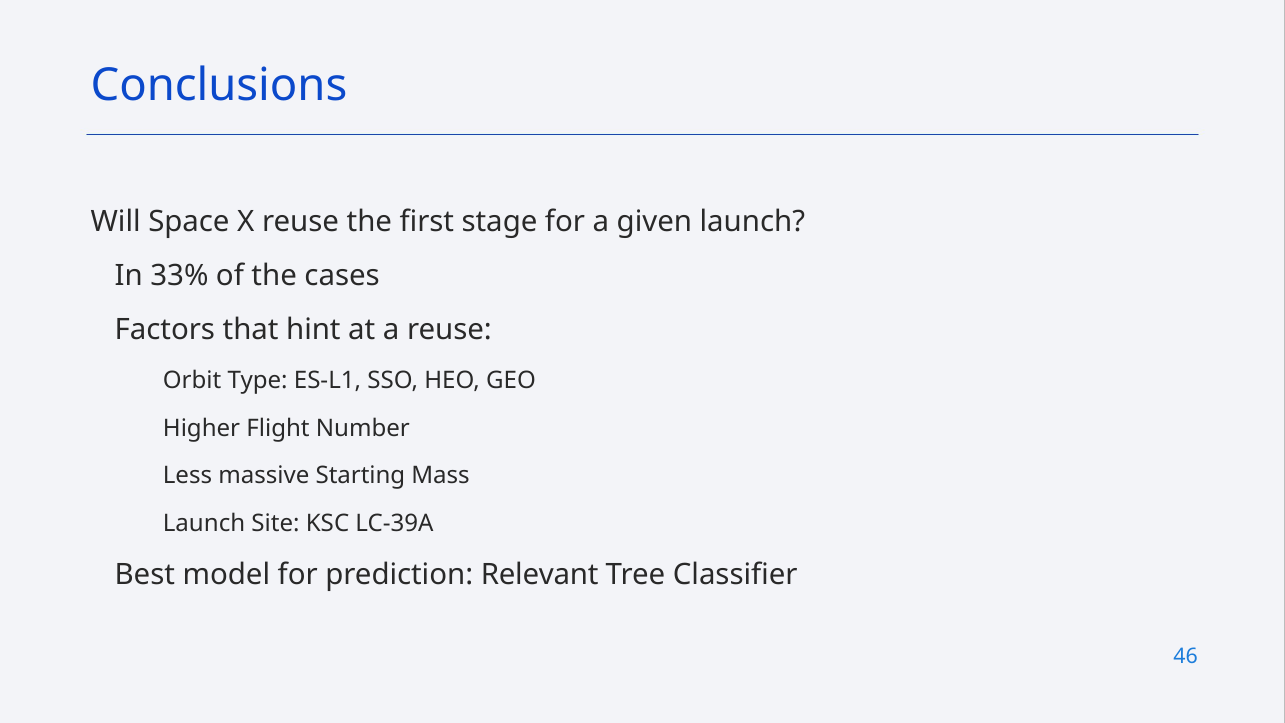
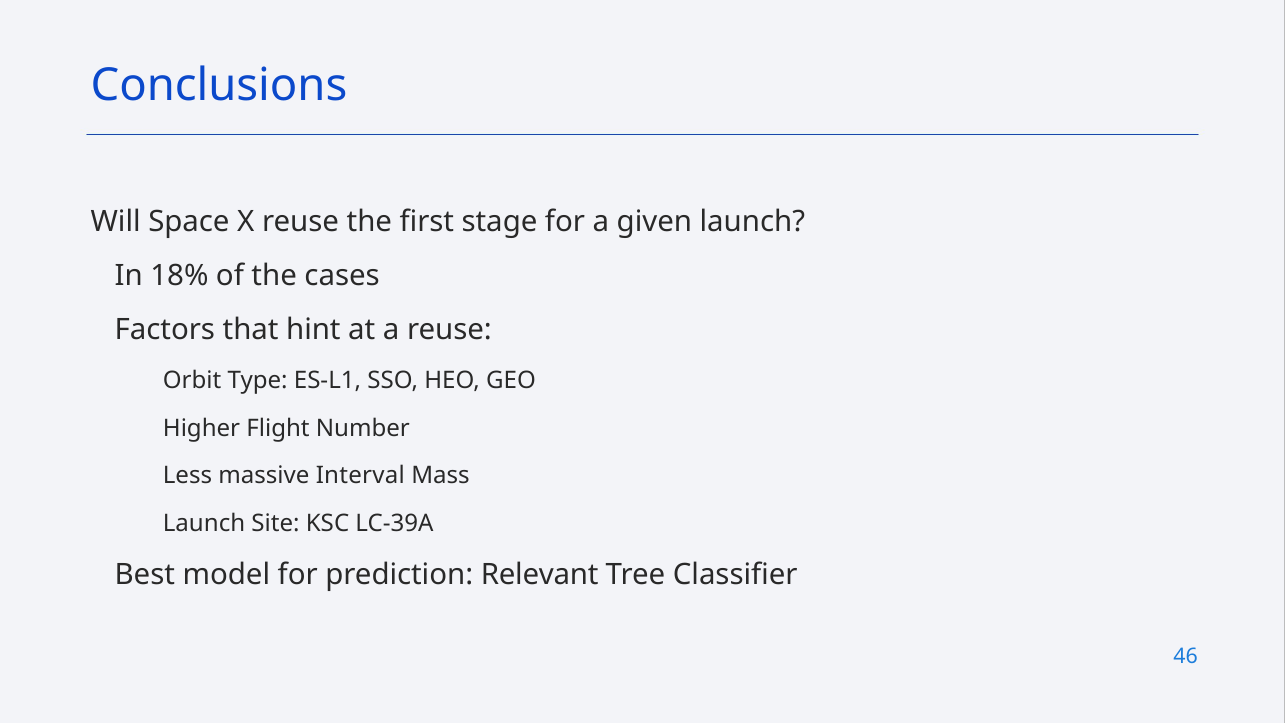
33%: 33% -> 18% (179, 276)
Starting: Starting -> Interval (360, 476)
